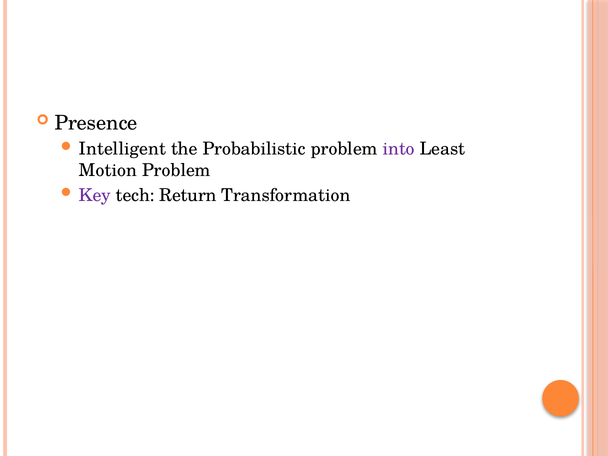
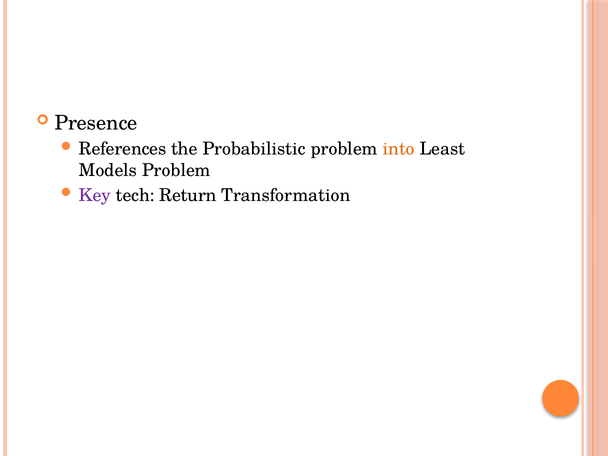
Intelligent: Intelligent -> References (123, 149)
into colour: purple -> orange (399, 149)
Motion: Motion -> Models (108, 170)
